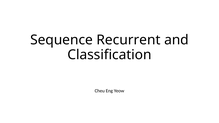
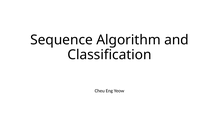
Recurrent: Recurrent -> Algorithm (128, 40)
